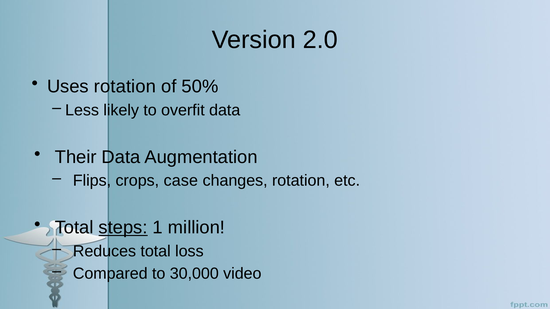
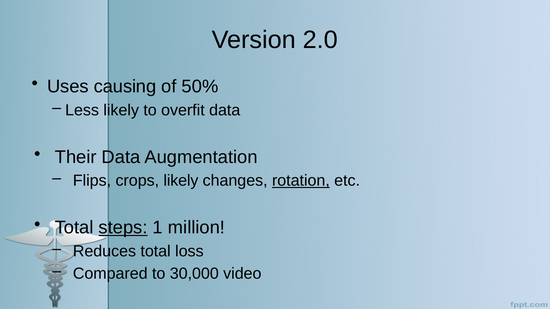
Uses rotation: rotation -> causing (125, 87)
crops case: case -> likely (181, 181)
rotation underline: none -> present (301, 181)
